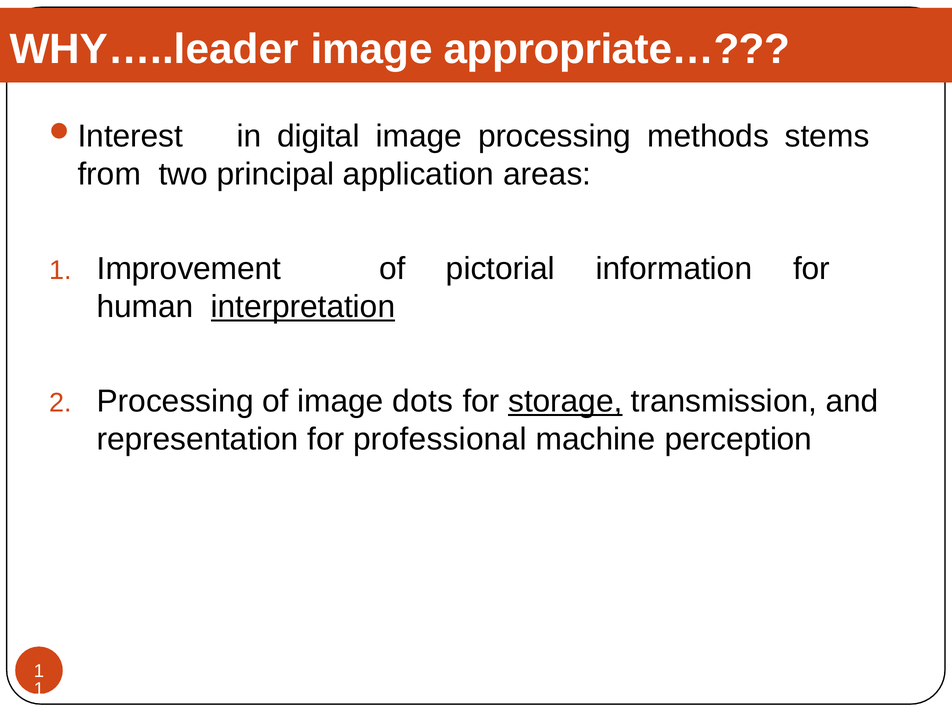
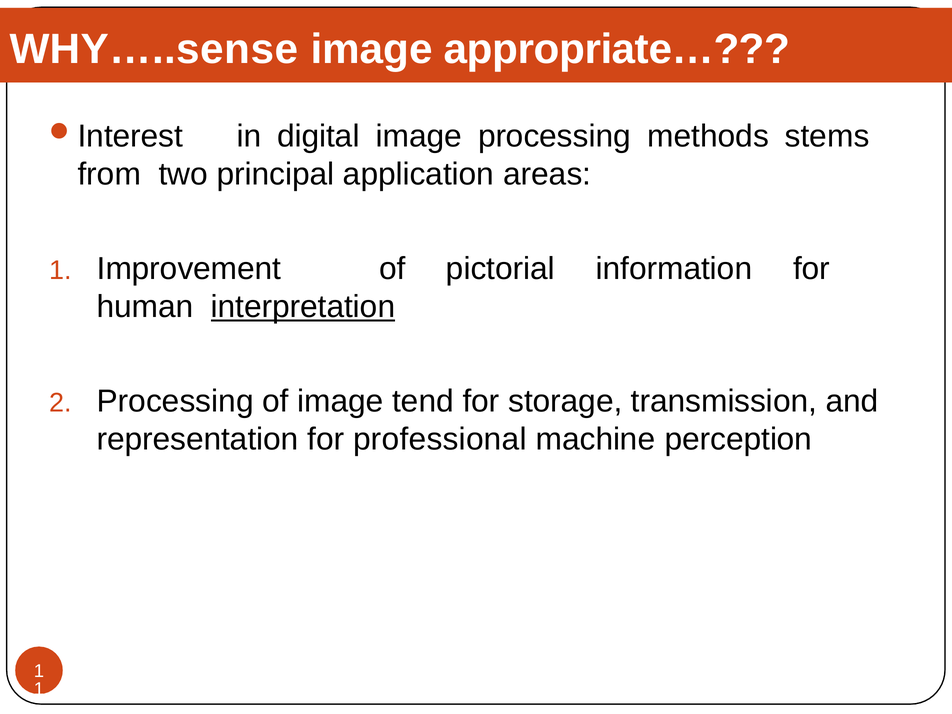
WHY…..leader: WHY…..leader -> WHY…..sense (154, 49)
dots: dots -> tend (423, 401)
storage underline: present -> none (565, 401)
